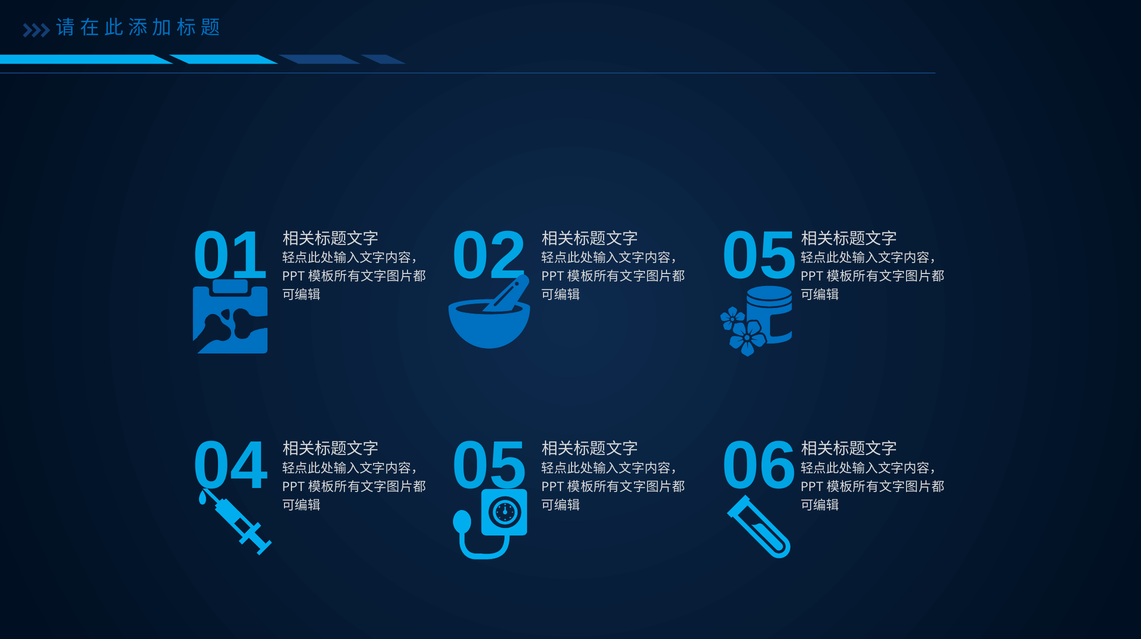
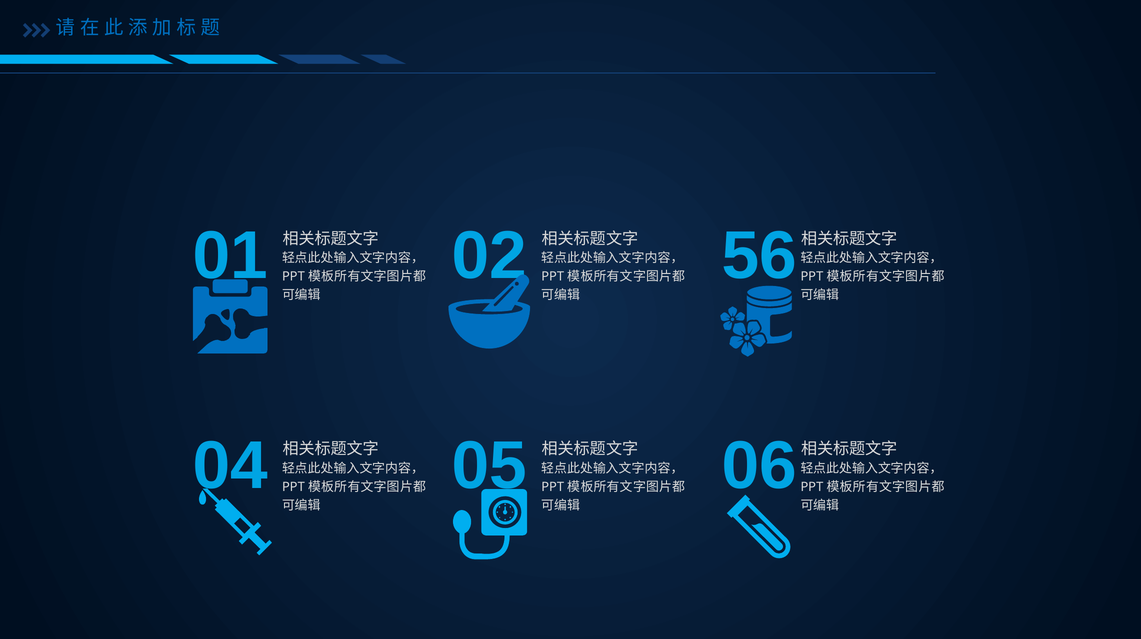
05: 05 -> 56 (759, 256)
